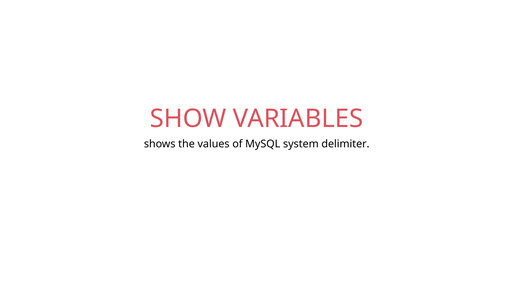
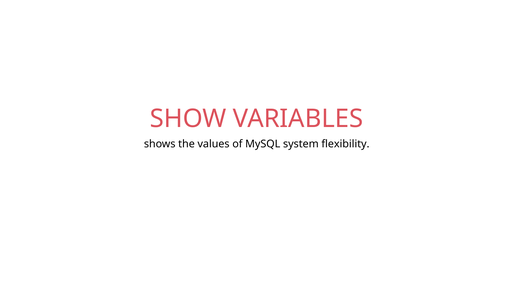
delimiter: delimiter -> flexibility (345, 144)
